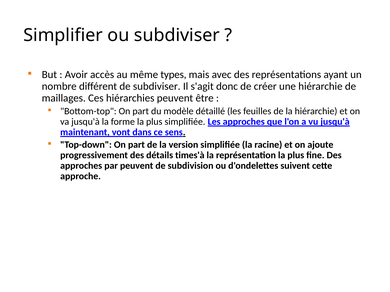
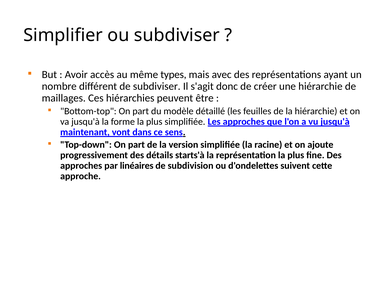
times'à: times'à -> starts'à (190, 155)
par peuvent: peuvent -> linéaires (137, 166)
